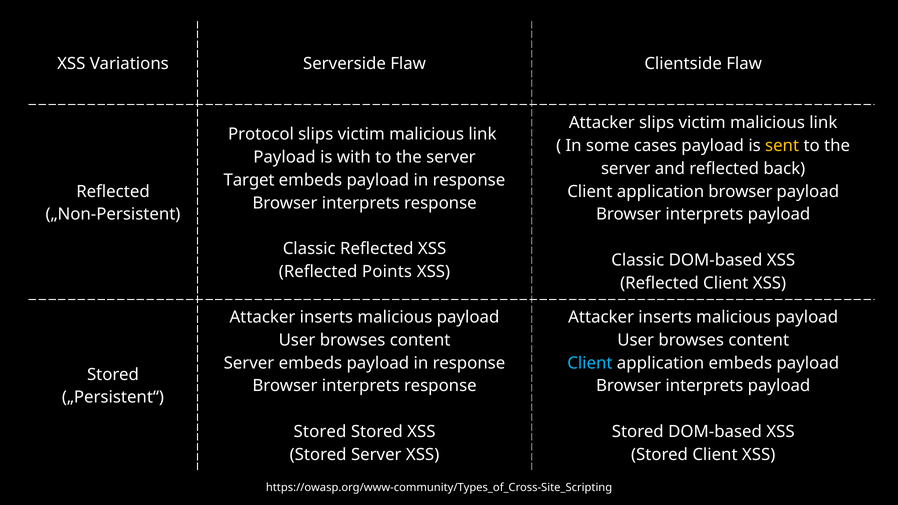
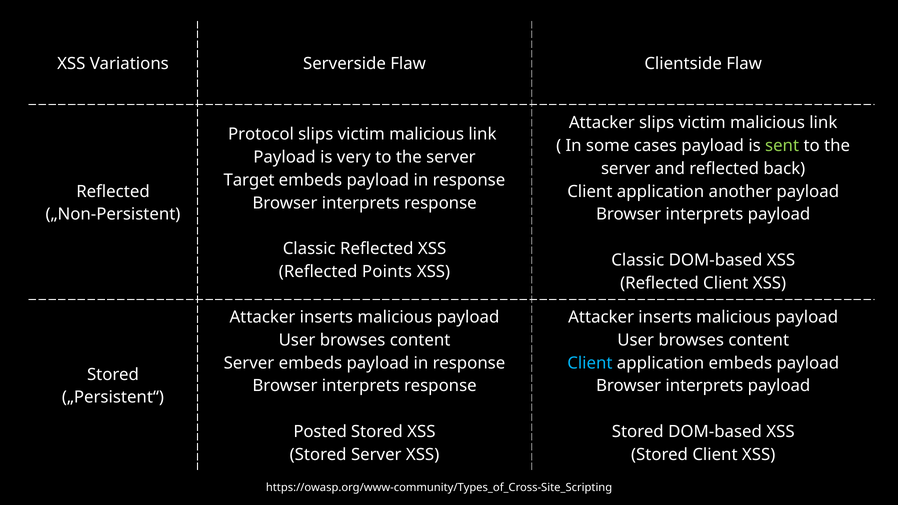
sent colour: yellow -> light green (782, 146)
with: with -> very (354, 157)
application browser: browser -> another (740, 192)
Stored: Stored -> Posted (320, 432)
